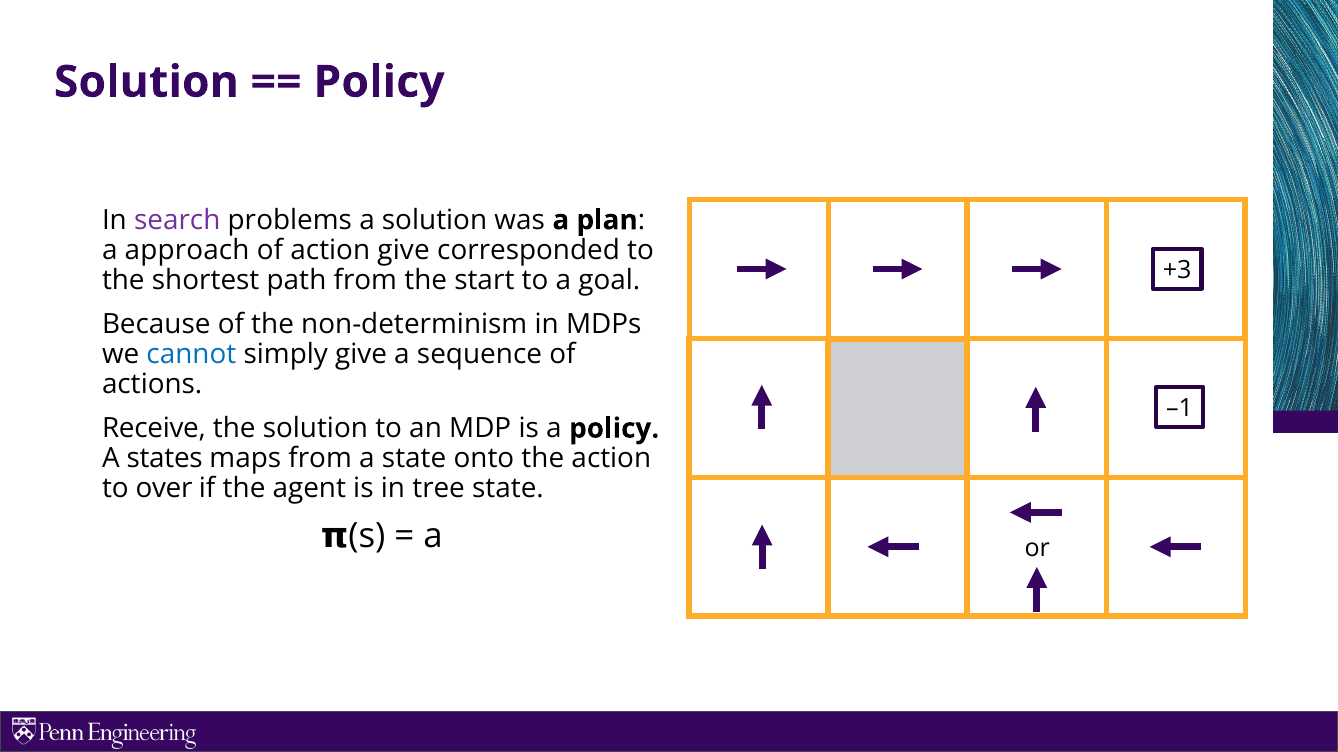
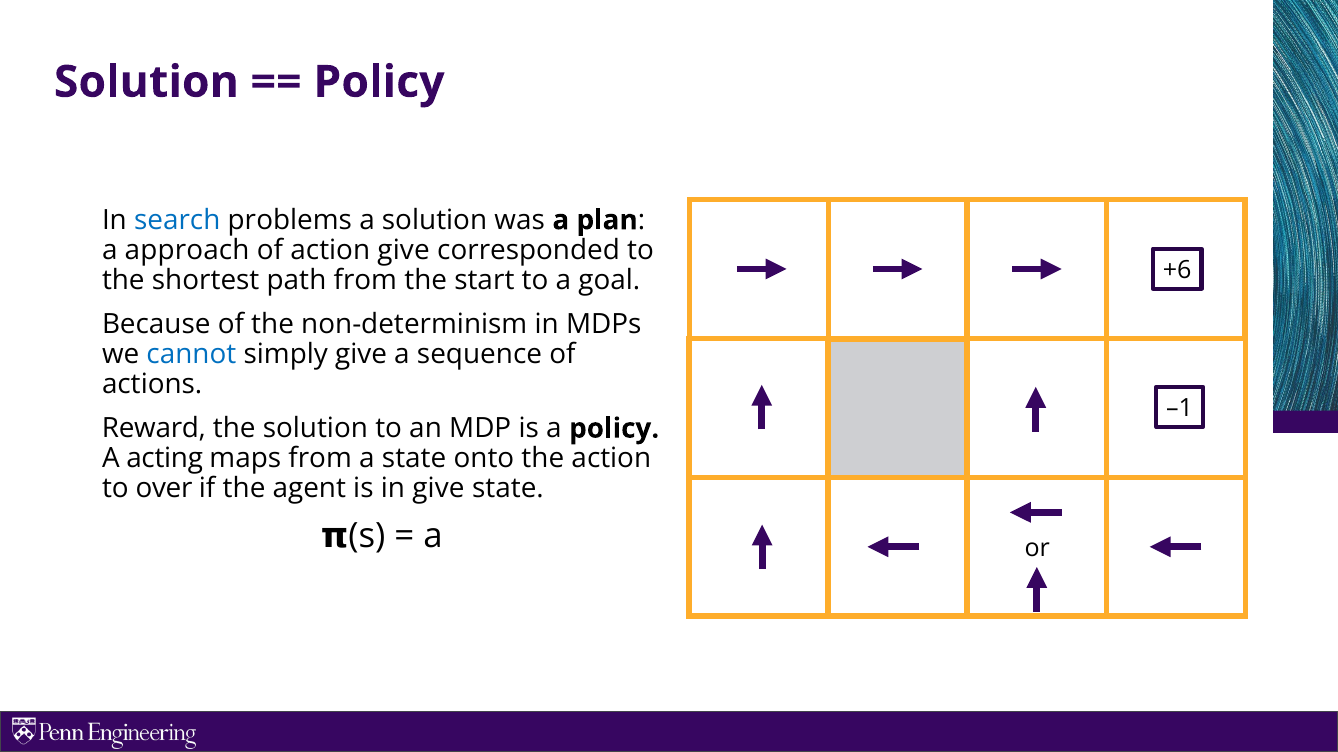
search colour: purple -> blue (177, 220)
+3: +3 -> +6 (1177, 271)
Receive: Receive -> Reward (154, 429)
states: states -> acting (165, 459)
in tree: tree -> give (439, 489)
